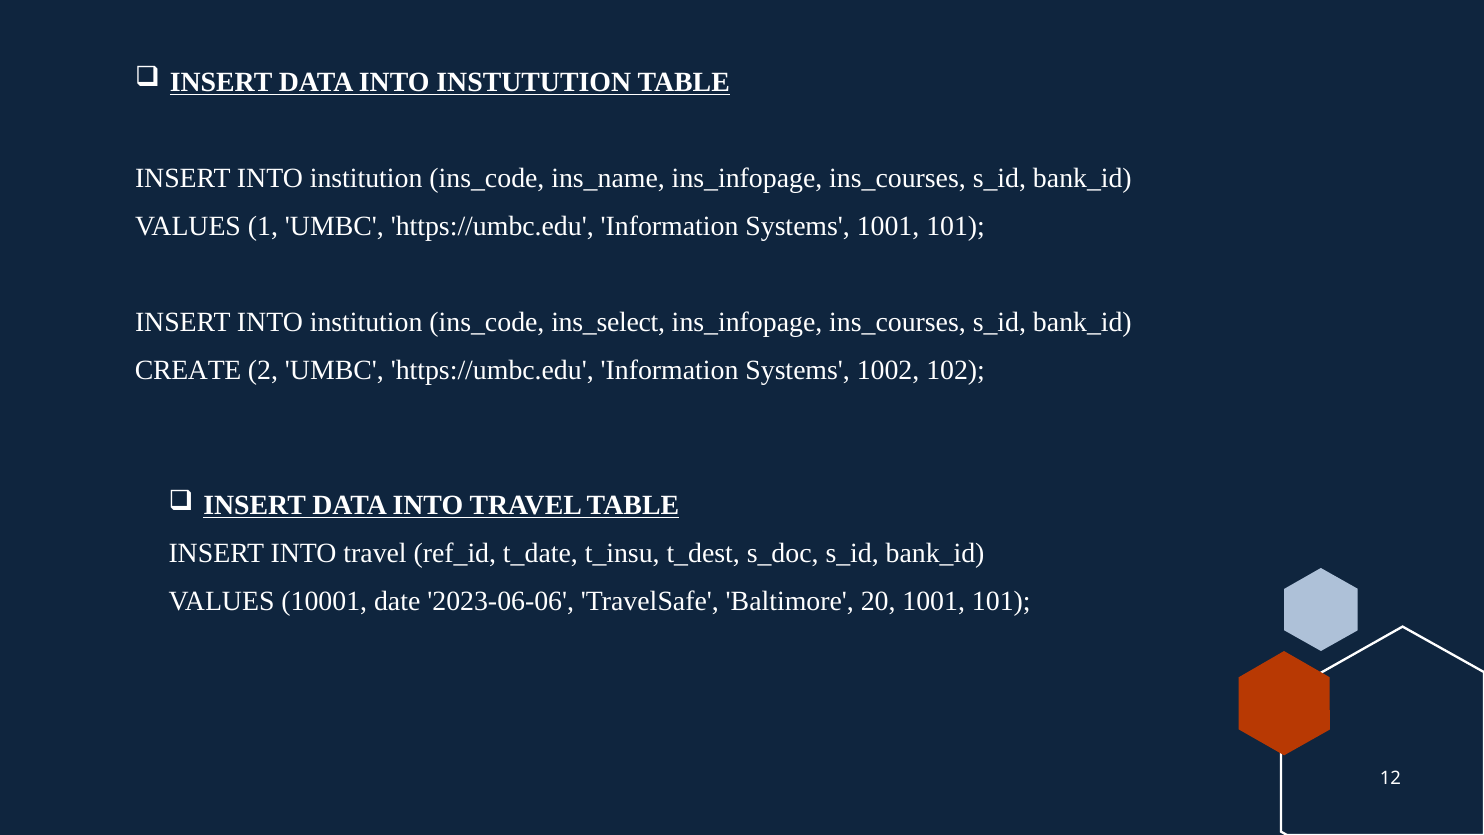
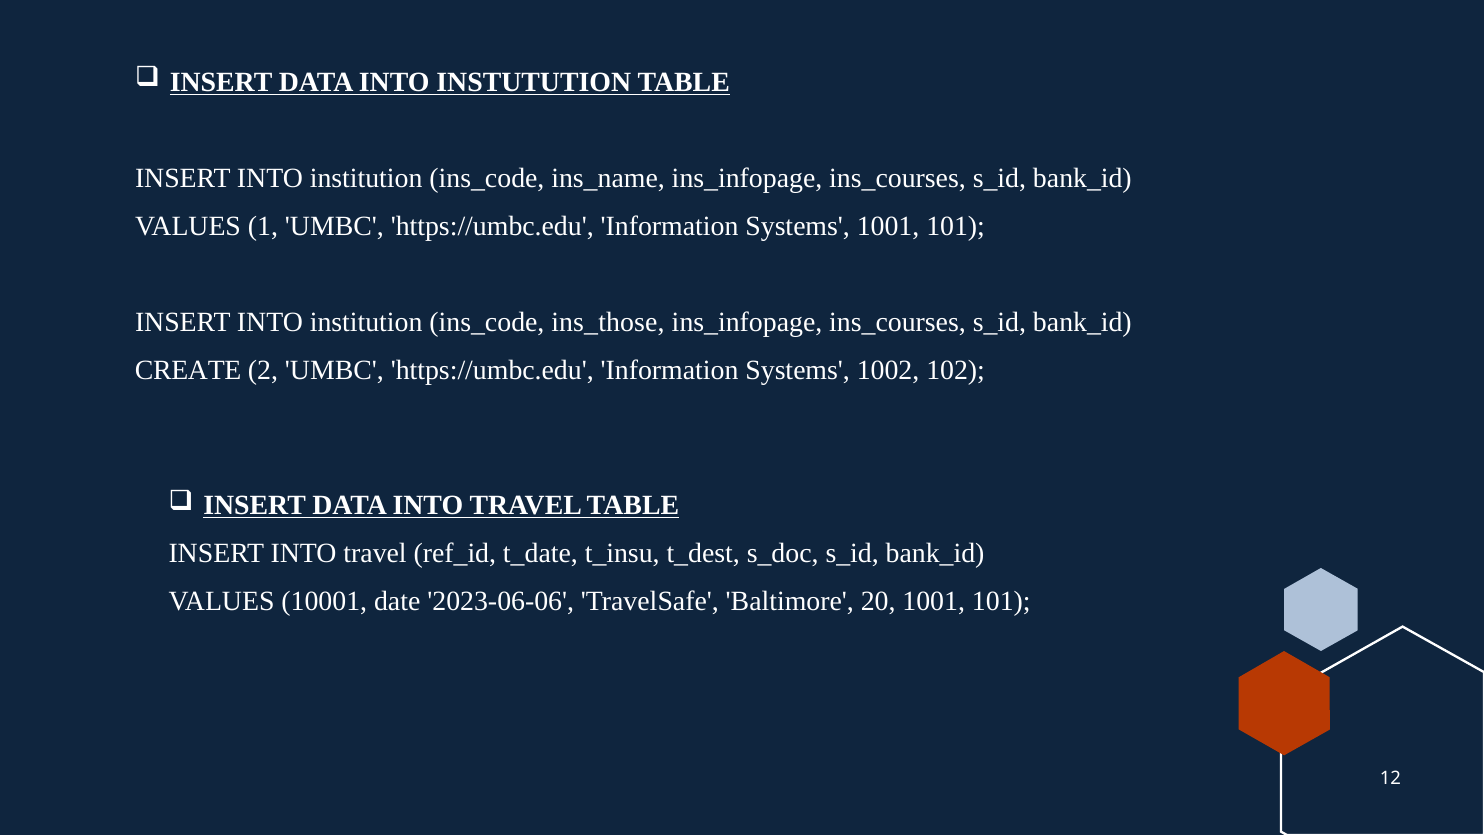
ins_select: ins_select -> ins_those (608, 322)
